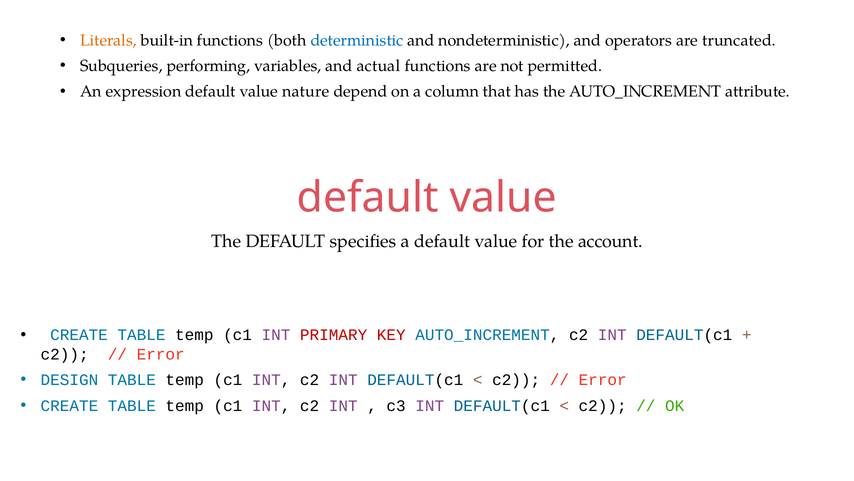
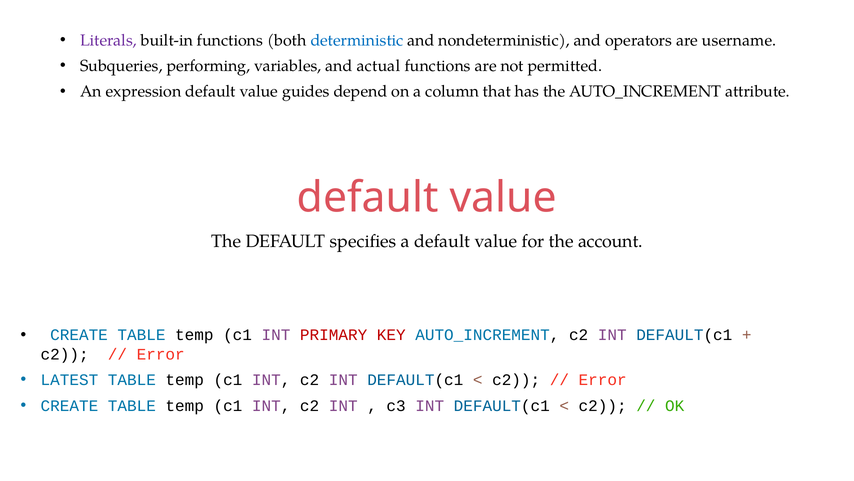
Literals colour: orange -> purple (108, 40)
truncated: truncated -> username (739, 40)
nature: nature -> guides (306, 91)
DESIGN: DESIGN -> LATEST (69, 380)
